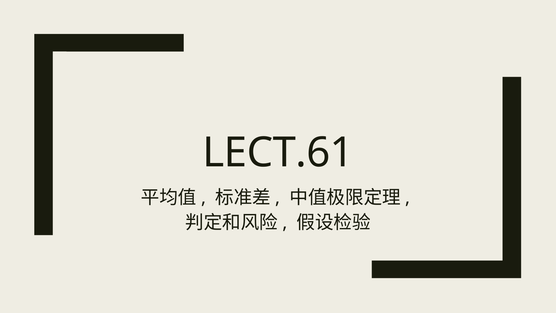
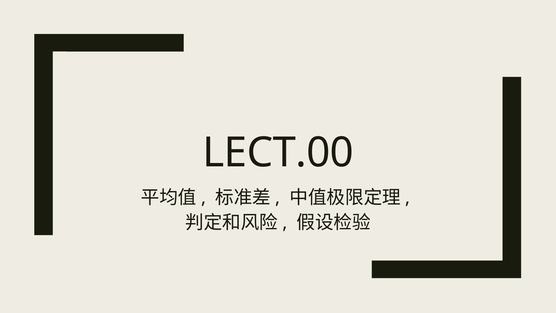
LECT.61: LECT.61 -> LECT.00 (278, 152)
